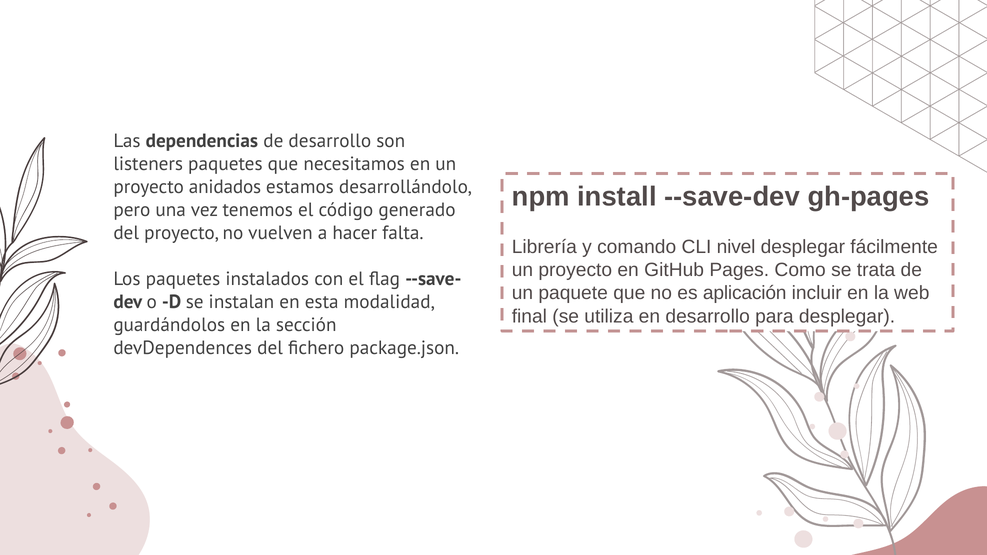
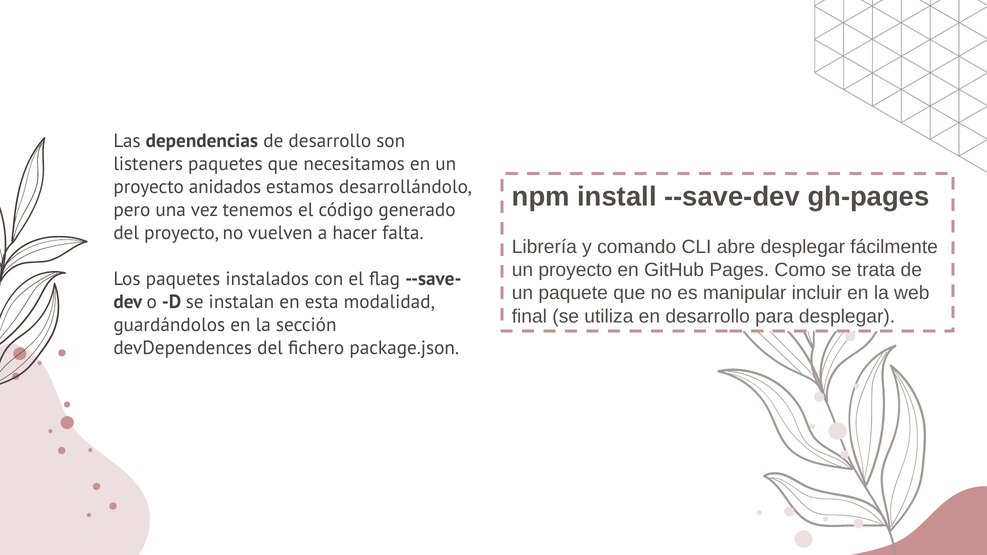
nivel: nivel -> abre (736, 247)
aplicación: aplicación -> manipular (745, 293)
